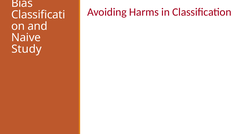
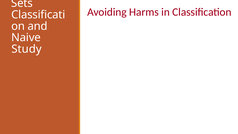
Bias: Bias -> Sets (22, 3)
